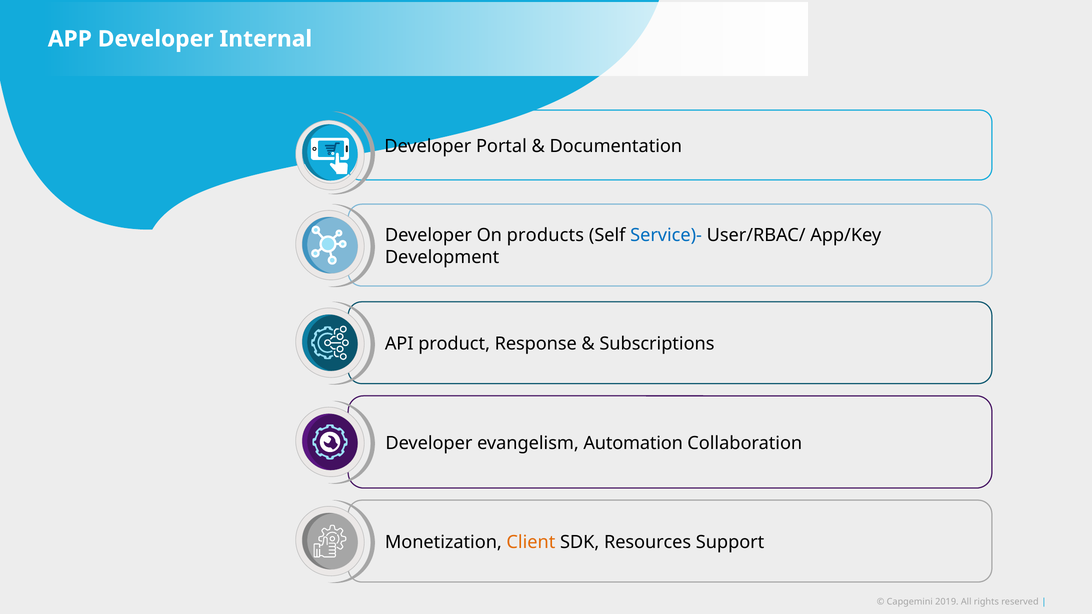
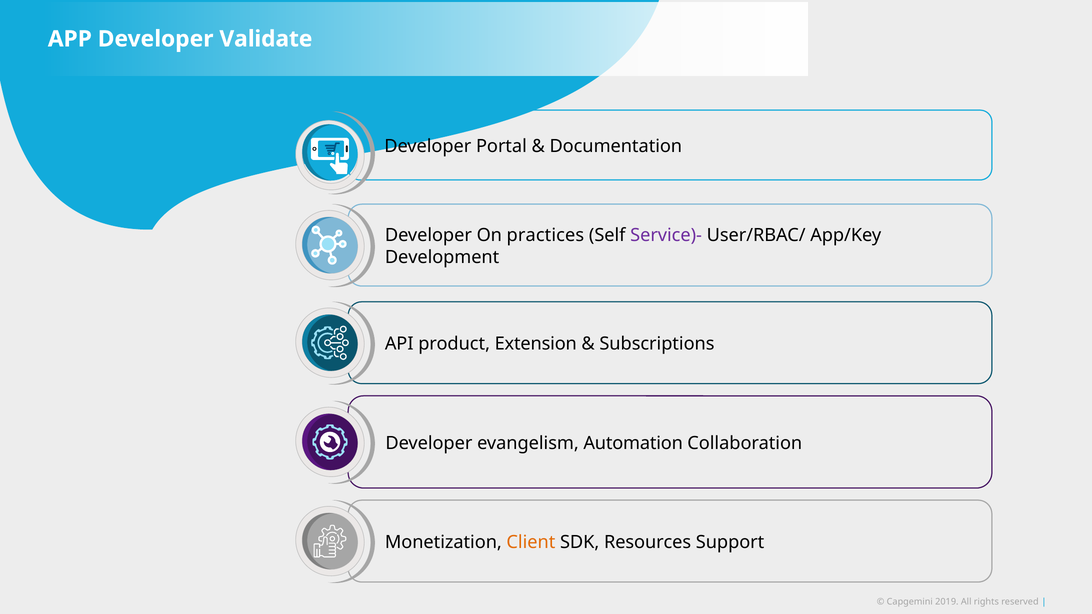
Internal: Internal -> Validate (266, 39)
products: products -> practices (545, 236)
Service)- colour: blue -> purple (666, 236)
Response: Response -> Extension (536, 344)
